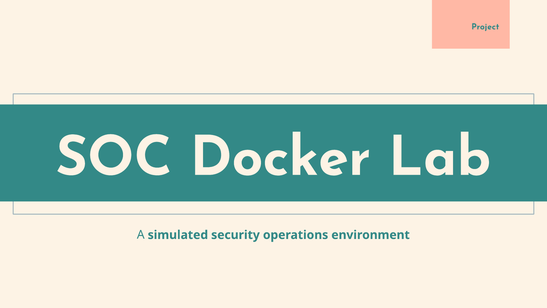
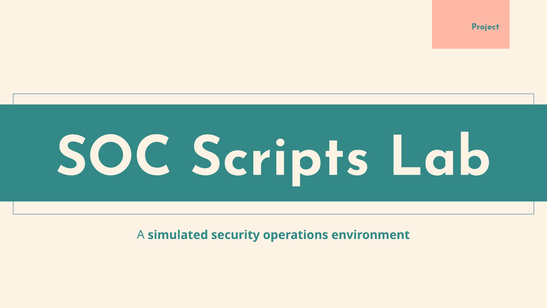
Docker: Docker -> Scripts (280, 157)
